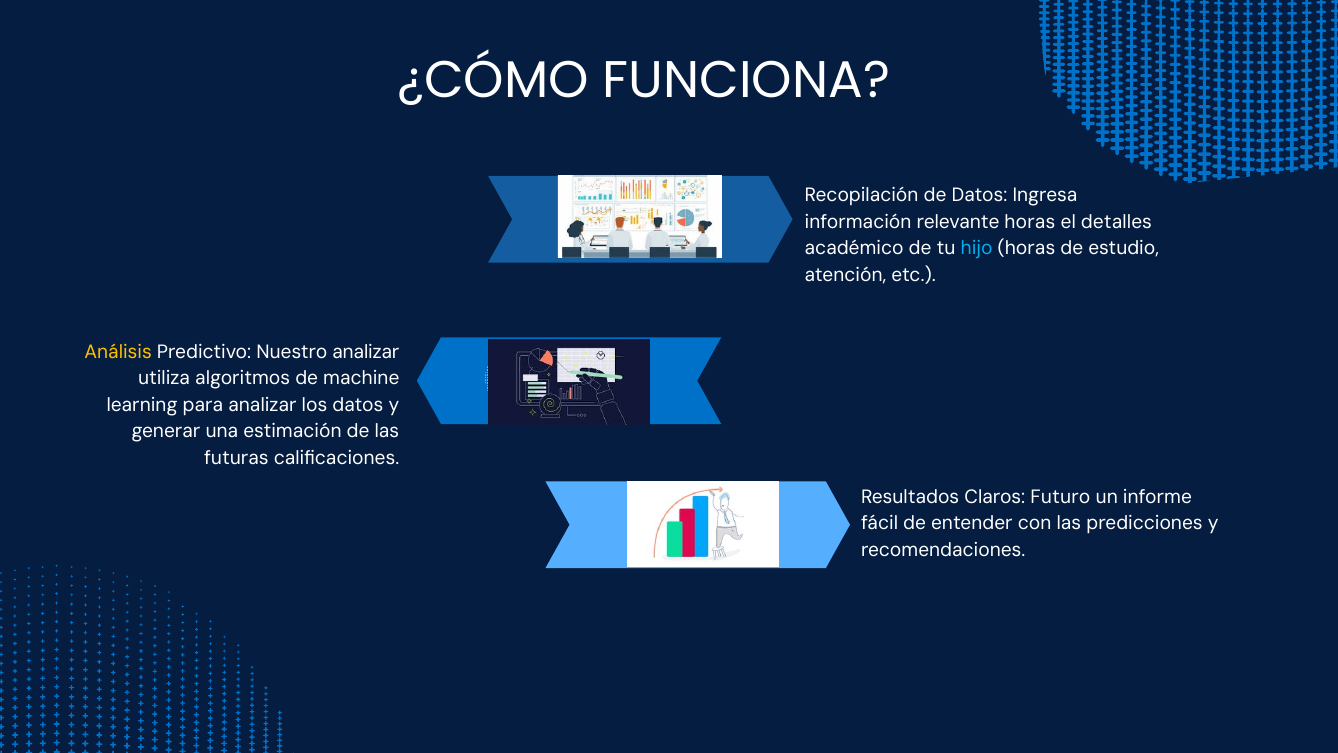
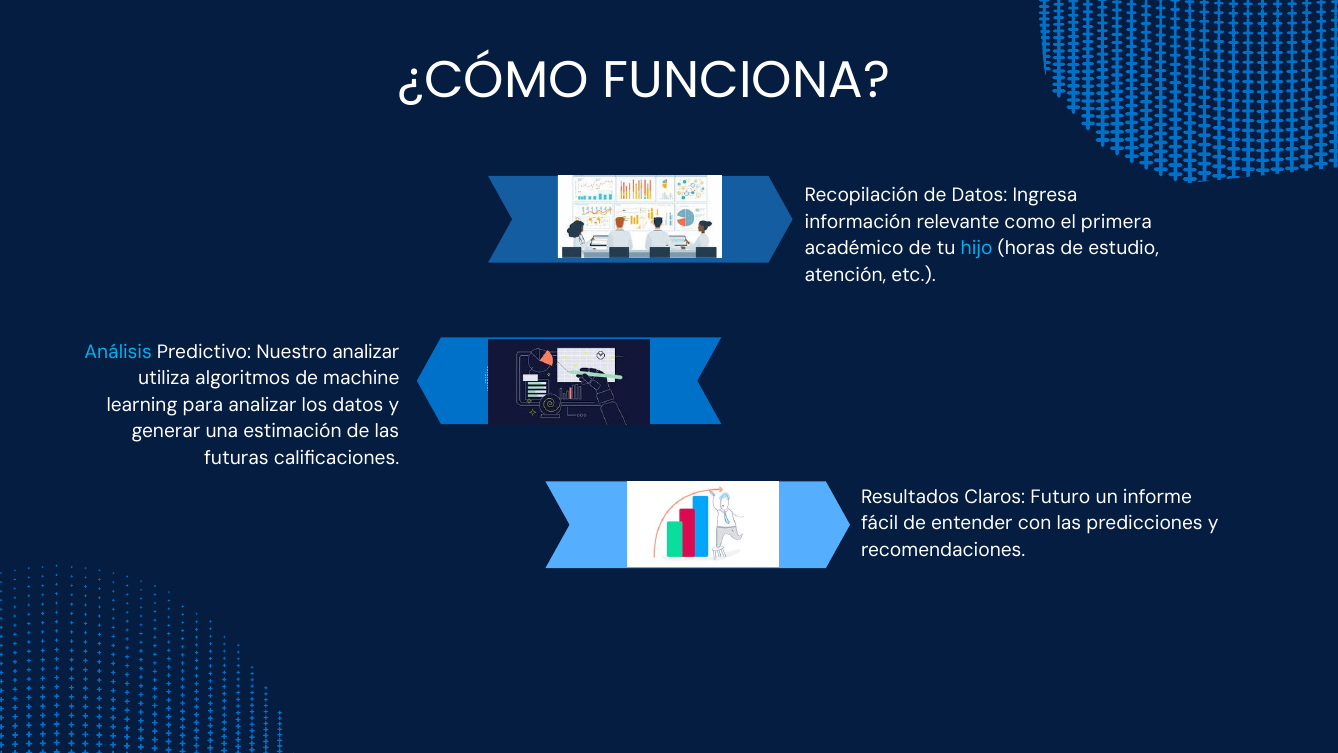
relevante horas: horas -> como (1030, 222)
detalles: detalles -> primera (1116, 222)
Análisis colour: yellow -> light blue (118, 352)
